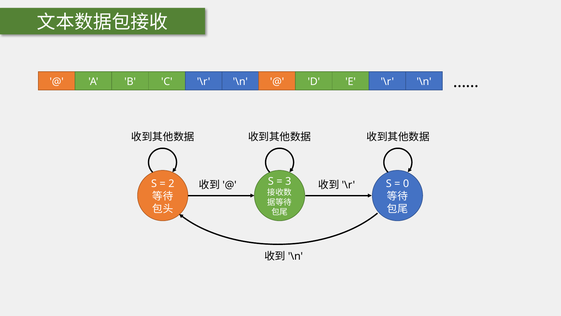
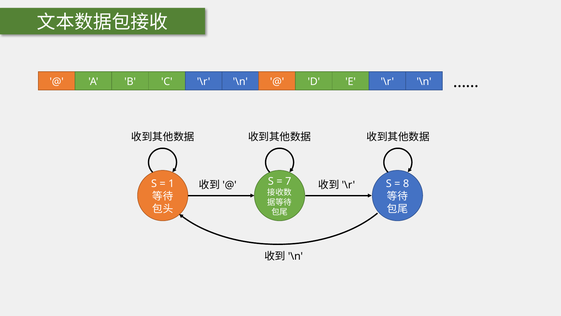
3: 3 -> 7 (288, 181)
2: 2 -> 1 (171, 183)
0: 0 -> 8 (406, 183)
